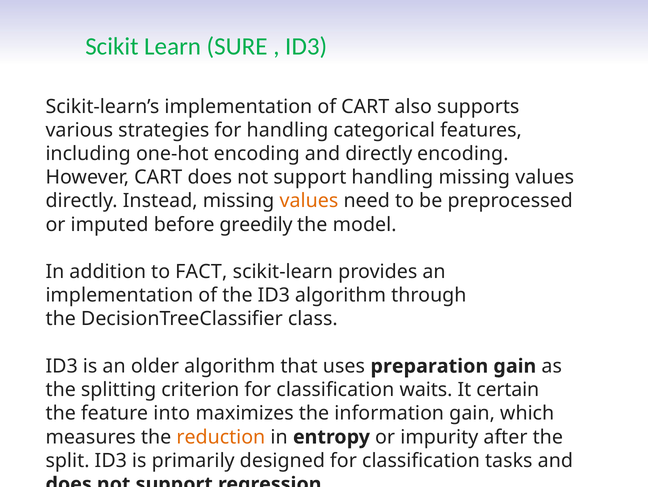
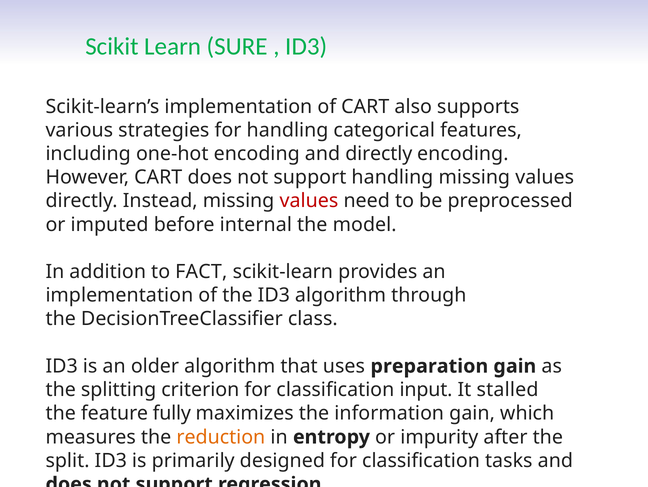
values colour: orange -> red (309, 201)
greedily: greedily -> internal (256, 224)
waits: waits -> input (426, 389)
certain: certain -> stalled (508, 389)
into: into -> fully (172, 413)
